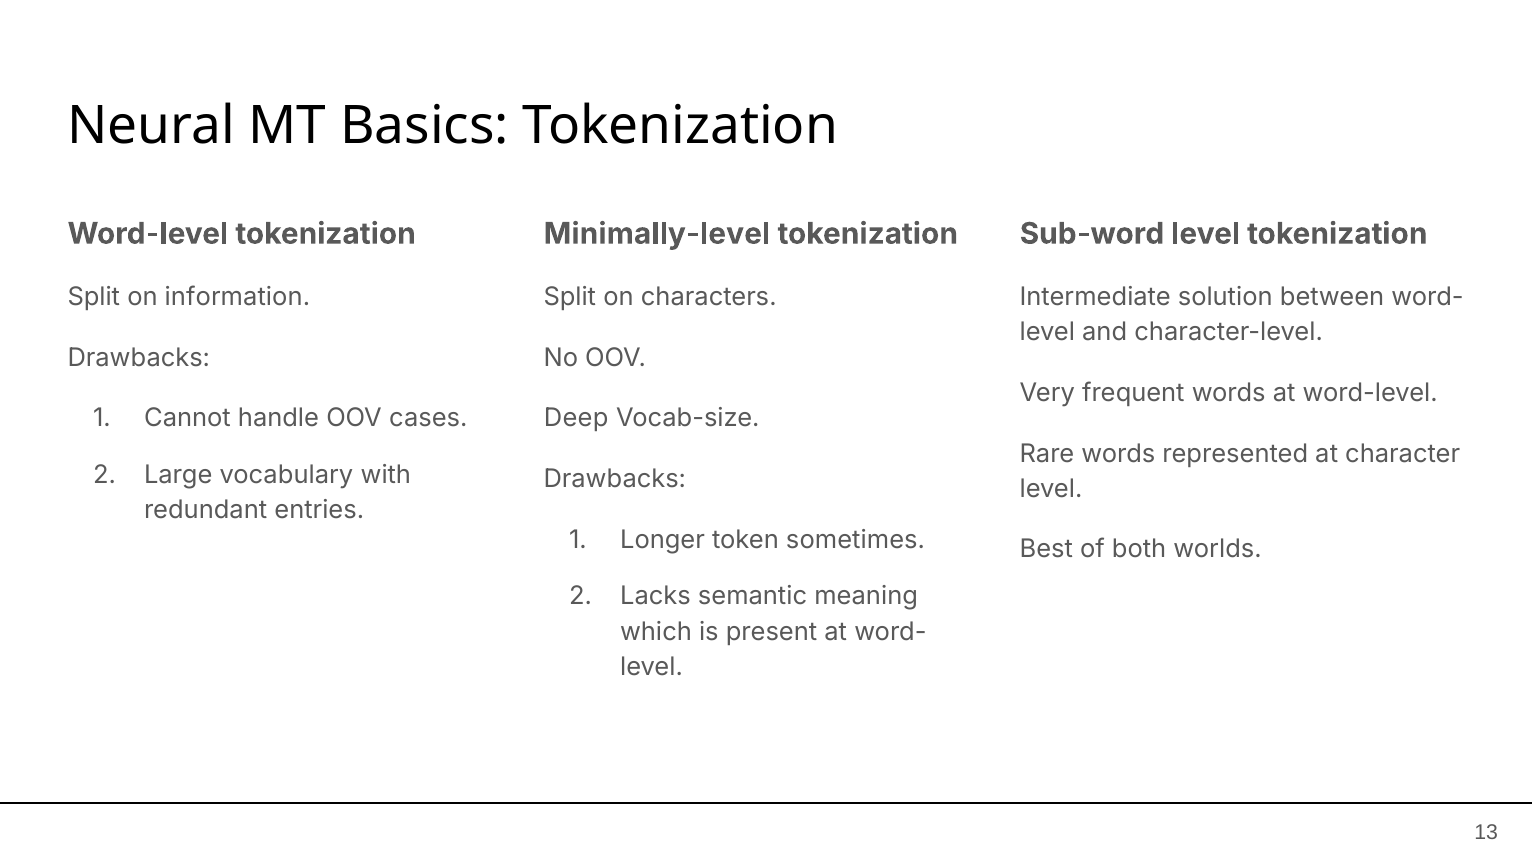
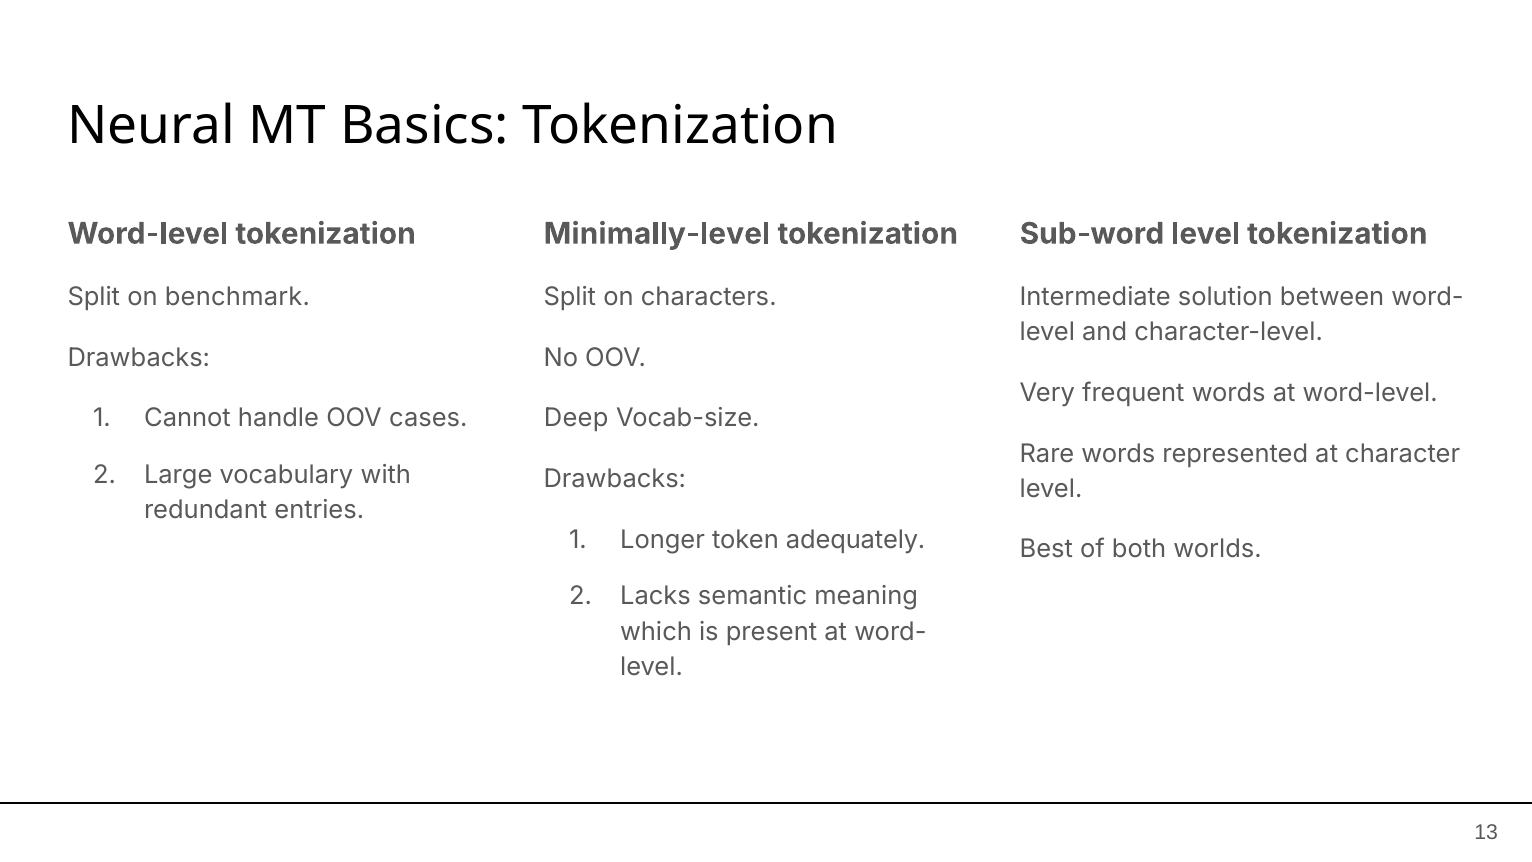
information: information -> benchmark (237, 297)
sometimes: sometimes -> adequately (856, 540)
